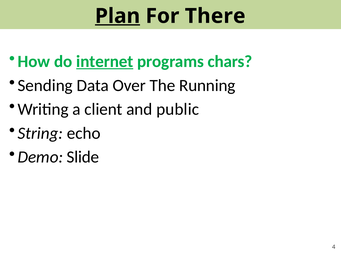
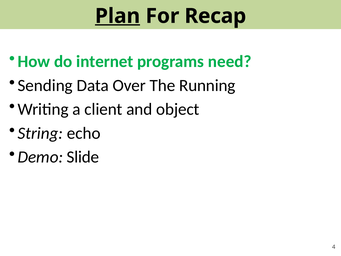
There: There -> Recap (215, 16)
internet underline: present -> none (105, 61)
chars: chars -> need (230, 61)
public: public -> object (178, 109)
